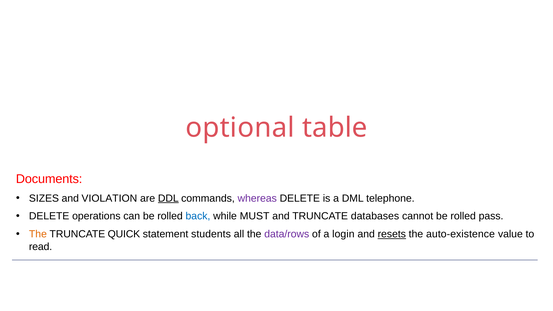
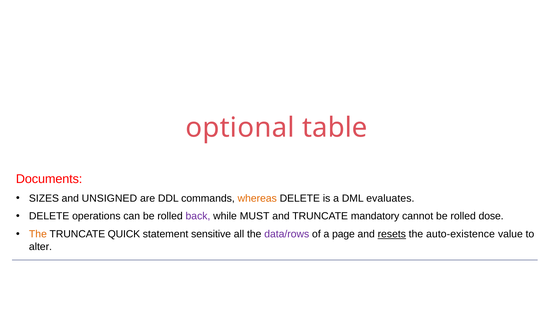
VIOLATION: VIOLATION -> UNSIGNED (109, 198)
DDL underline: present -> none (168, 198)
whereas colour: purple -> orange (257, 198)
telephone: telephone -> evaluates (390, 198)
back colour: blue -> purple (198, 216)
databases: databases -> mandatory (375, 216)
pass: pass -> dose (491, 216)
students: students -> sensitive (211, 234)
login: login -> page (343, 234)
read: read -> alter (40, 247)
